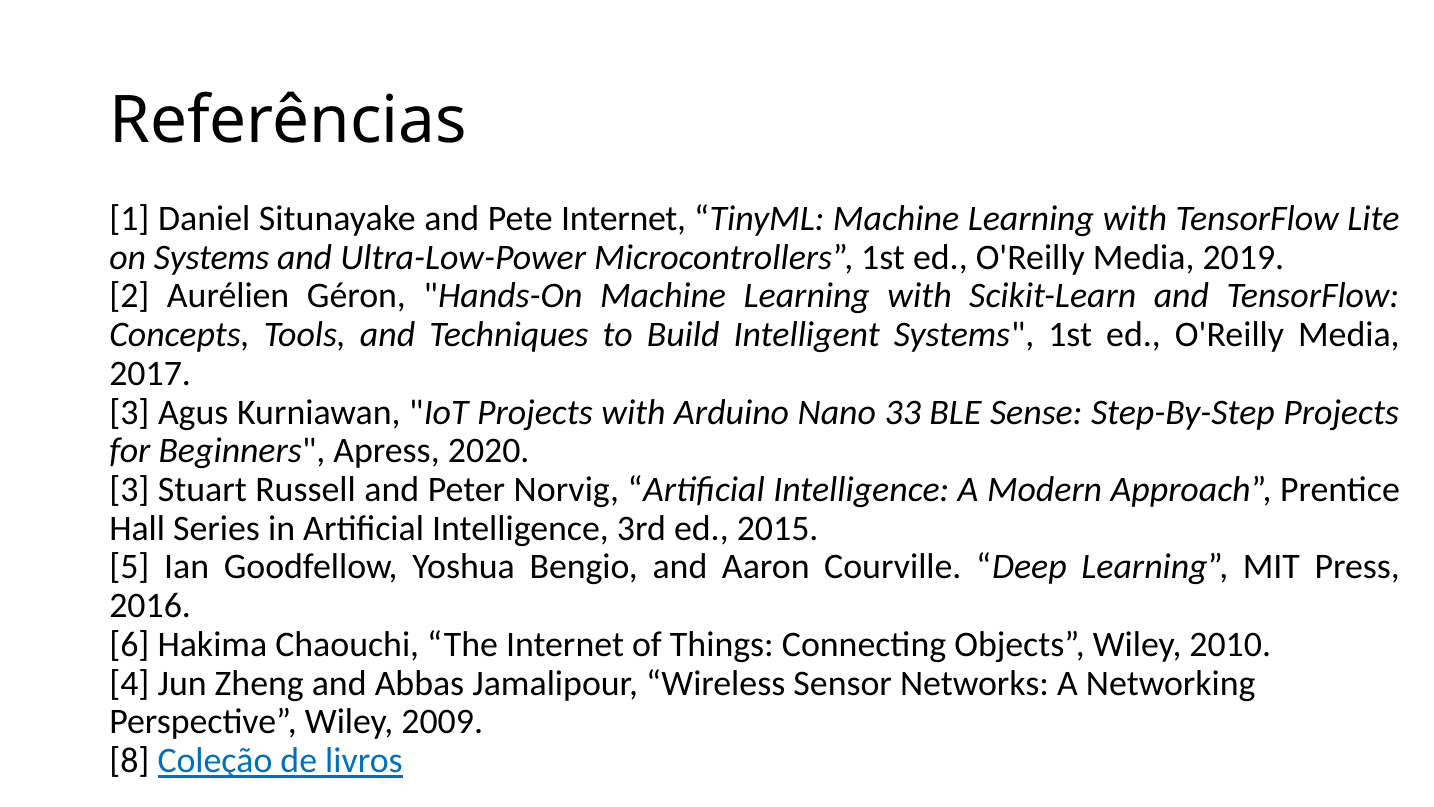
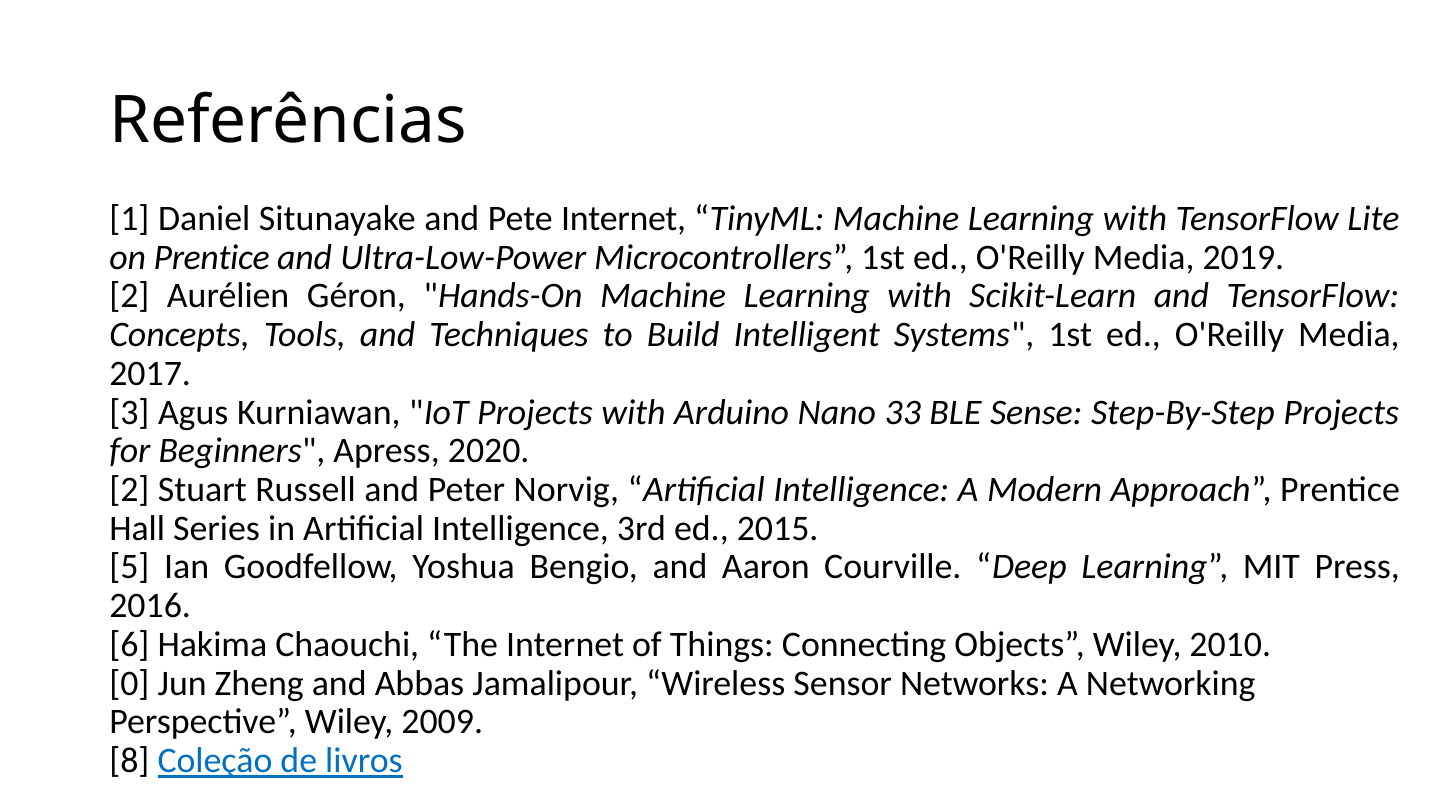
on Systems: Systems -> Prentice (212, 257)
3: 3 -> 2 (129, 489)
4: 4 -> 0 (129, 683)
